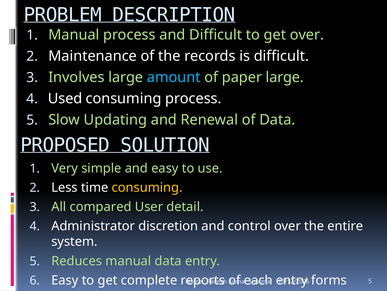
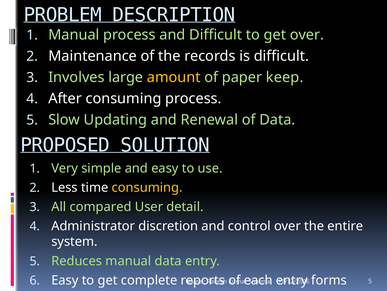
amount colour: light blue -> yellow (174, 77)
paper large: large -> keep (285, 77)
Used: Used -> After (65, 98)
